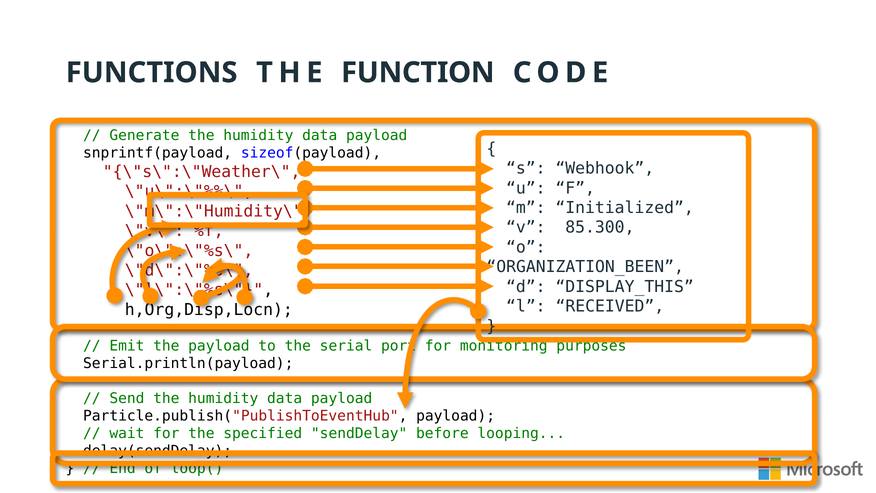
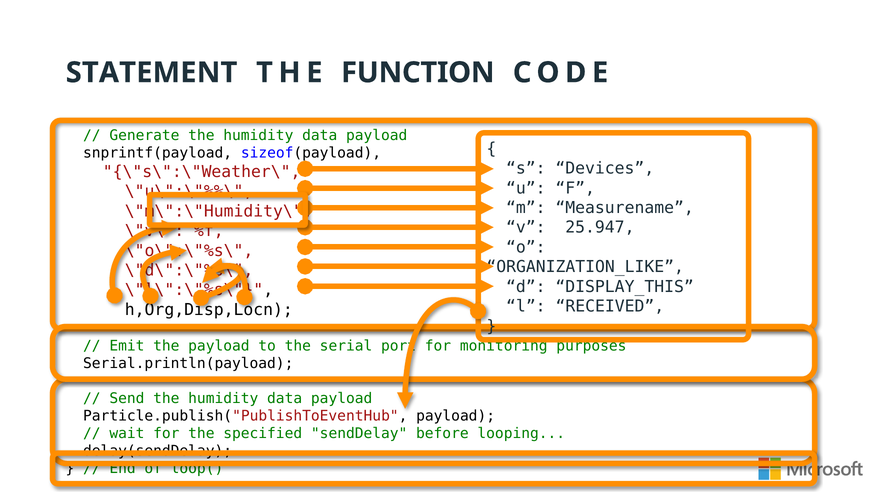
FUNCTIONS: FUNCTIONS -> STATEMENT (152, 73)
Webhook: Webhook -> Devices (605, 168)
Initialized: Initialized -> Measurename (625, 208)
85.300: 85.300 -> 25.947 (600, 227)
ORGANIZATION_BEEN: ORGANIZATION_BEEN -> ORGANIZATION_LIKE (585, 267)
